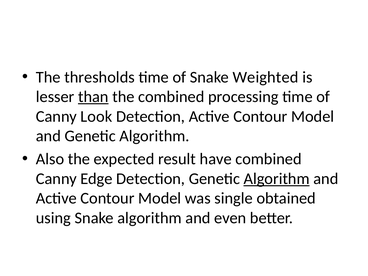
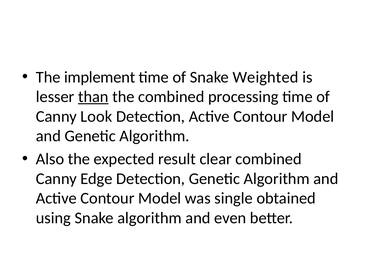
thresholds: thresholds -> implement (100, 77)
have: have -> clear (216, 159)
Algorithm underline: present -> none (277, 179)
